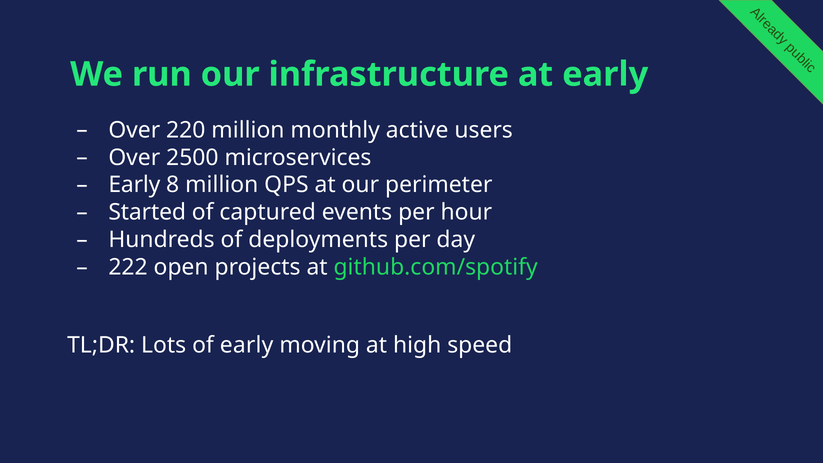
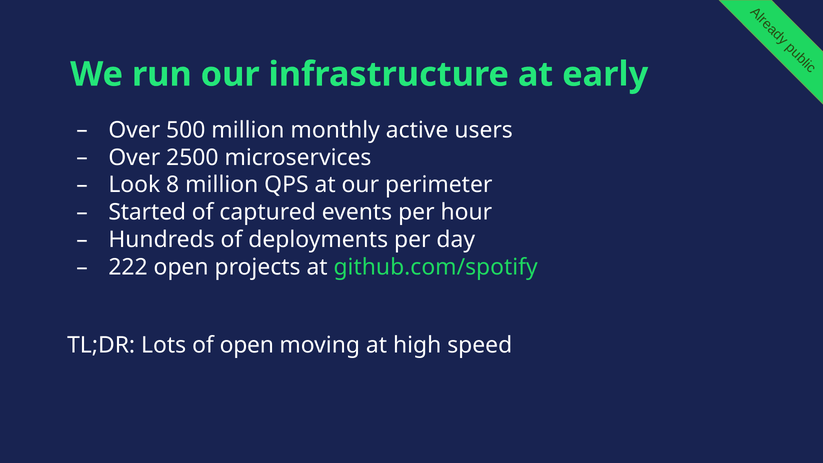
220: 220 -> 500 (186, 130)
Early: Early -> Look (134, 185)
of early: early -> open (247, 345)
